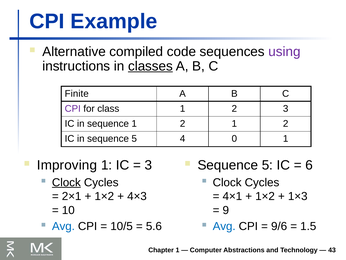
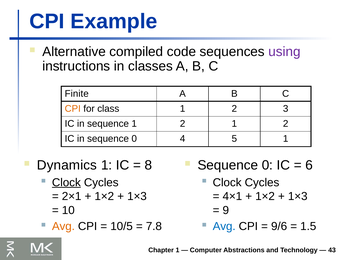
classes underline: present -> none (150, 66)
CPI colour: purple -> orange (73, 108)
in sequence 5: 5 -> 0 (134, 138)
0: 0 -> 5 (234, 138)
Improving: Improving -> Dynamics (67, 165)
3: 3 -> 8 (148, 165)
5: 5 -> 0 (267, 165)
4×3: 4×3 -> 1×3 (137, 196)
Avg colour: blue -> orange (63, 226)
5.6: 5.6 -> 7.8 (154, 226)
